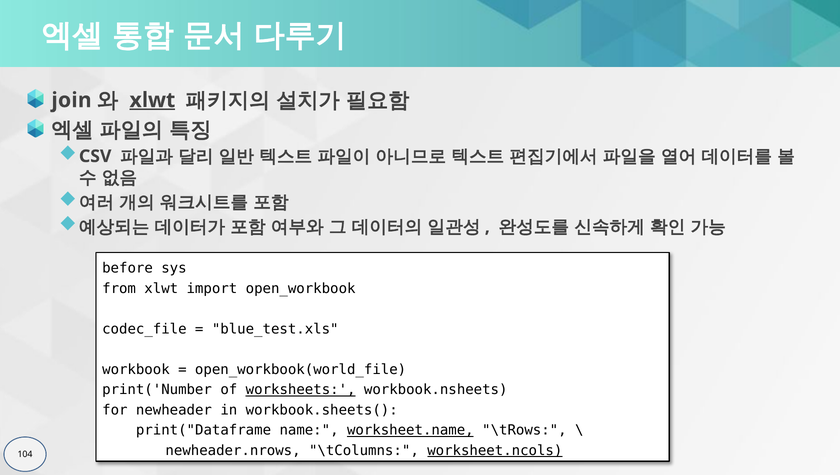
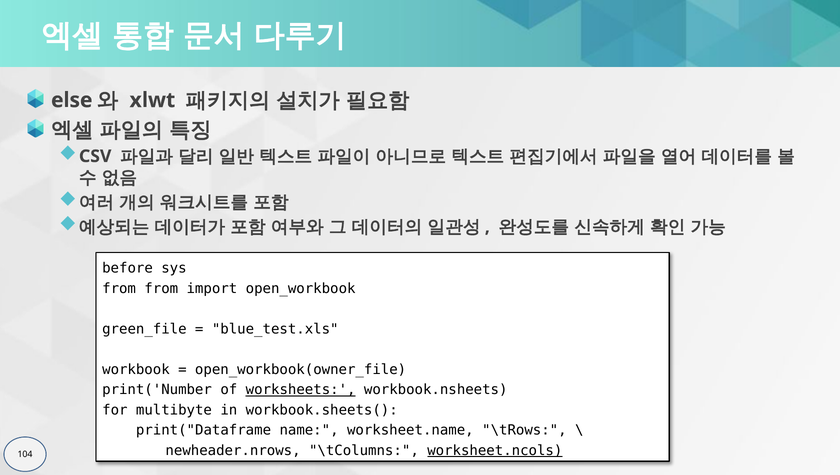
join: join -> else (72, 100)
xlwt underline: present -> none (152, 100)
from xlwt: xlwt -> from (161, 288)
codec_file: codec_file -> green_file (144, 329)
open_workbook(world_file: open_workbook(world_file -> open_workbook(owner_file (301, 369)
newheader: newheader -> multibyte (174, 410)
worksheet.name underline: present -> none (410, 430)
